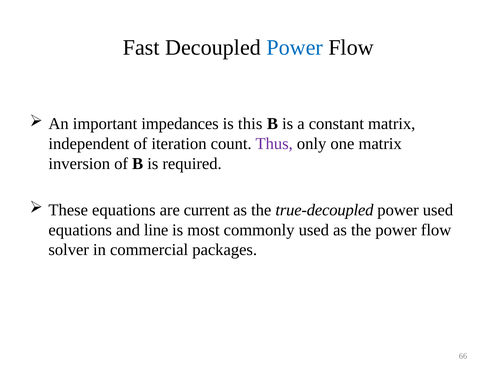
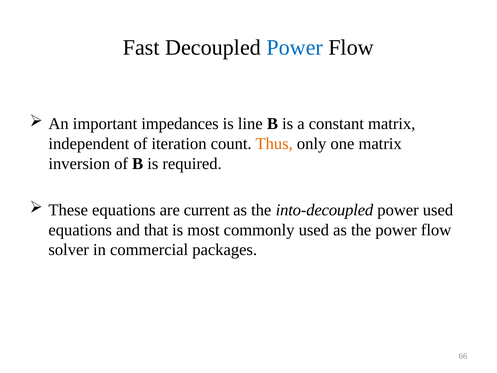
this: this -> line (250, 124)
Thus colour: purple -> orange (274, 144)
true-decoupled: true-decoupled -> into-decoupled (324, 210)
line: line -> that (156, 230)
